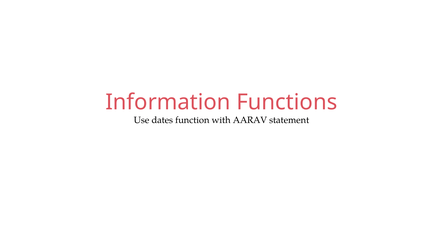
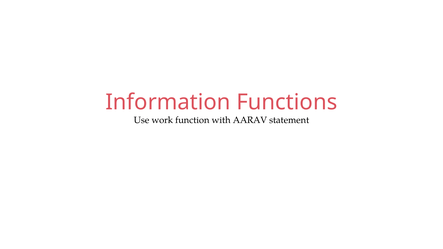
dates: dates -> work (162, 120)
